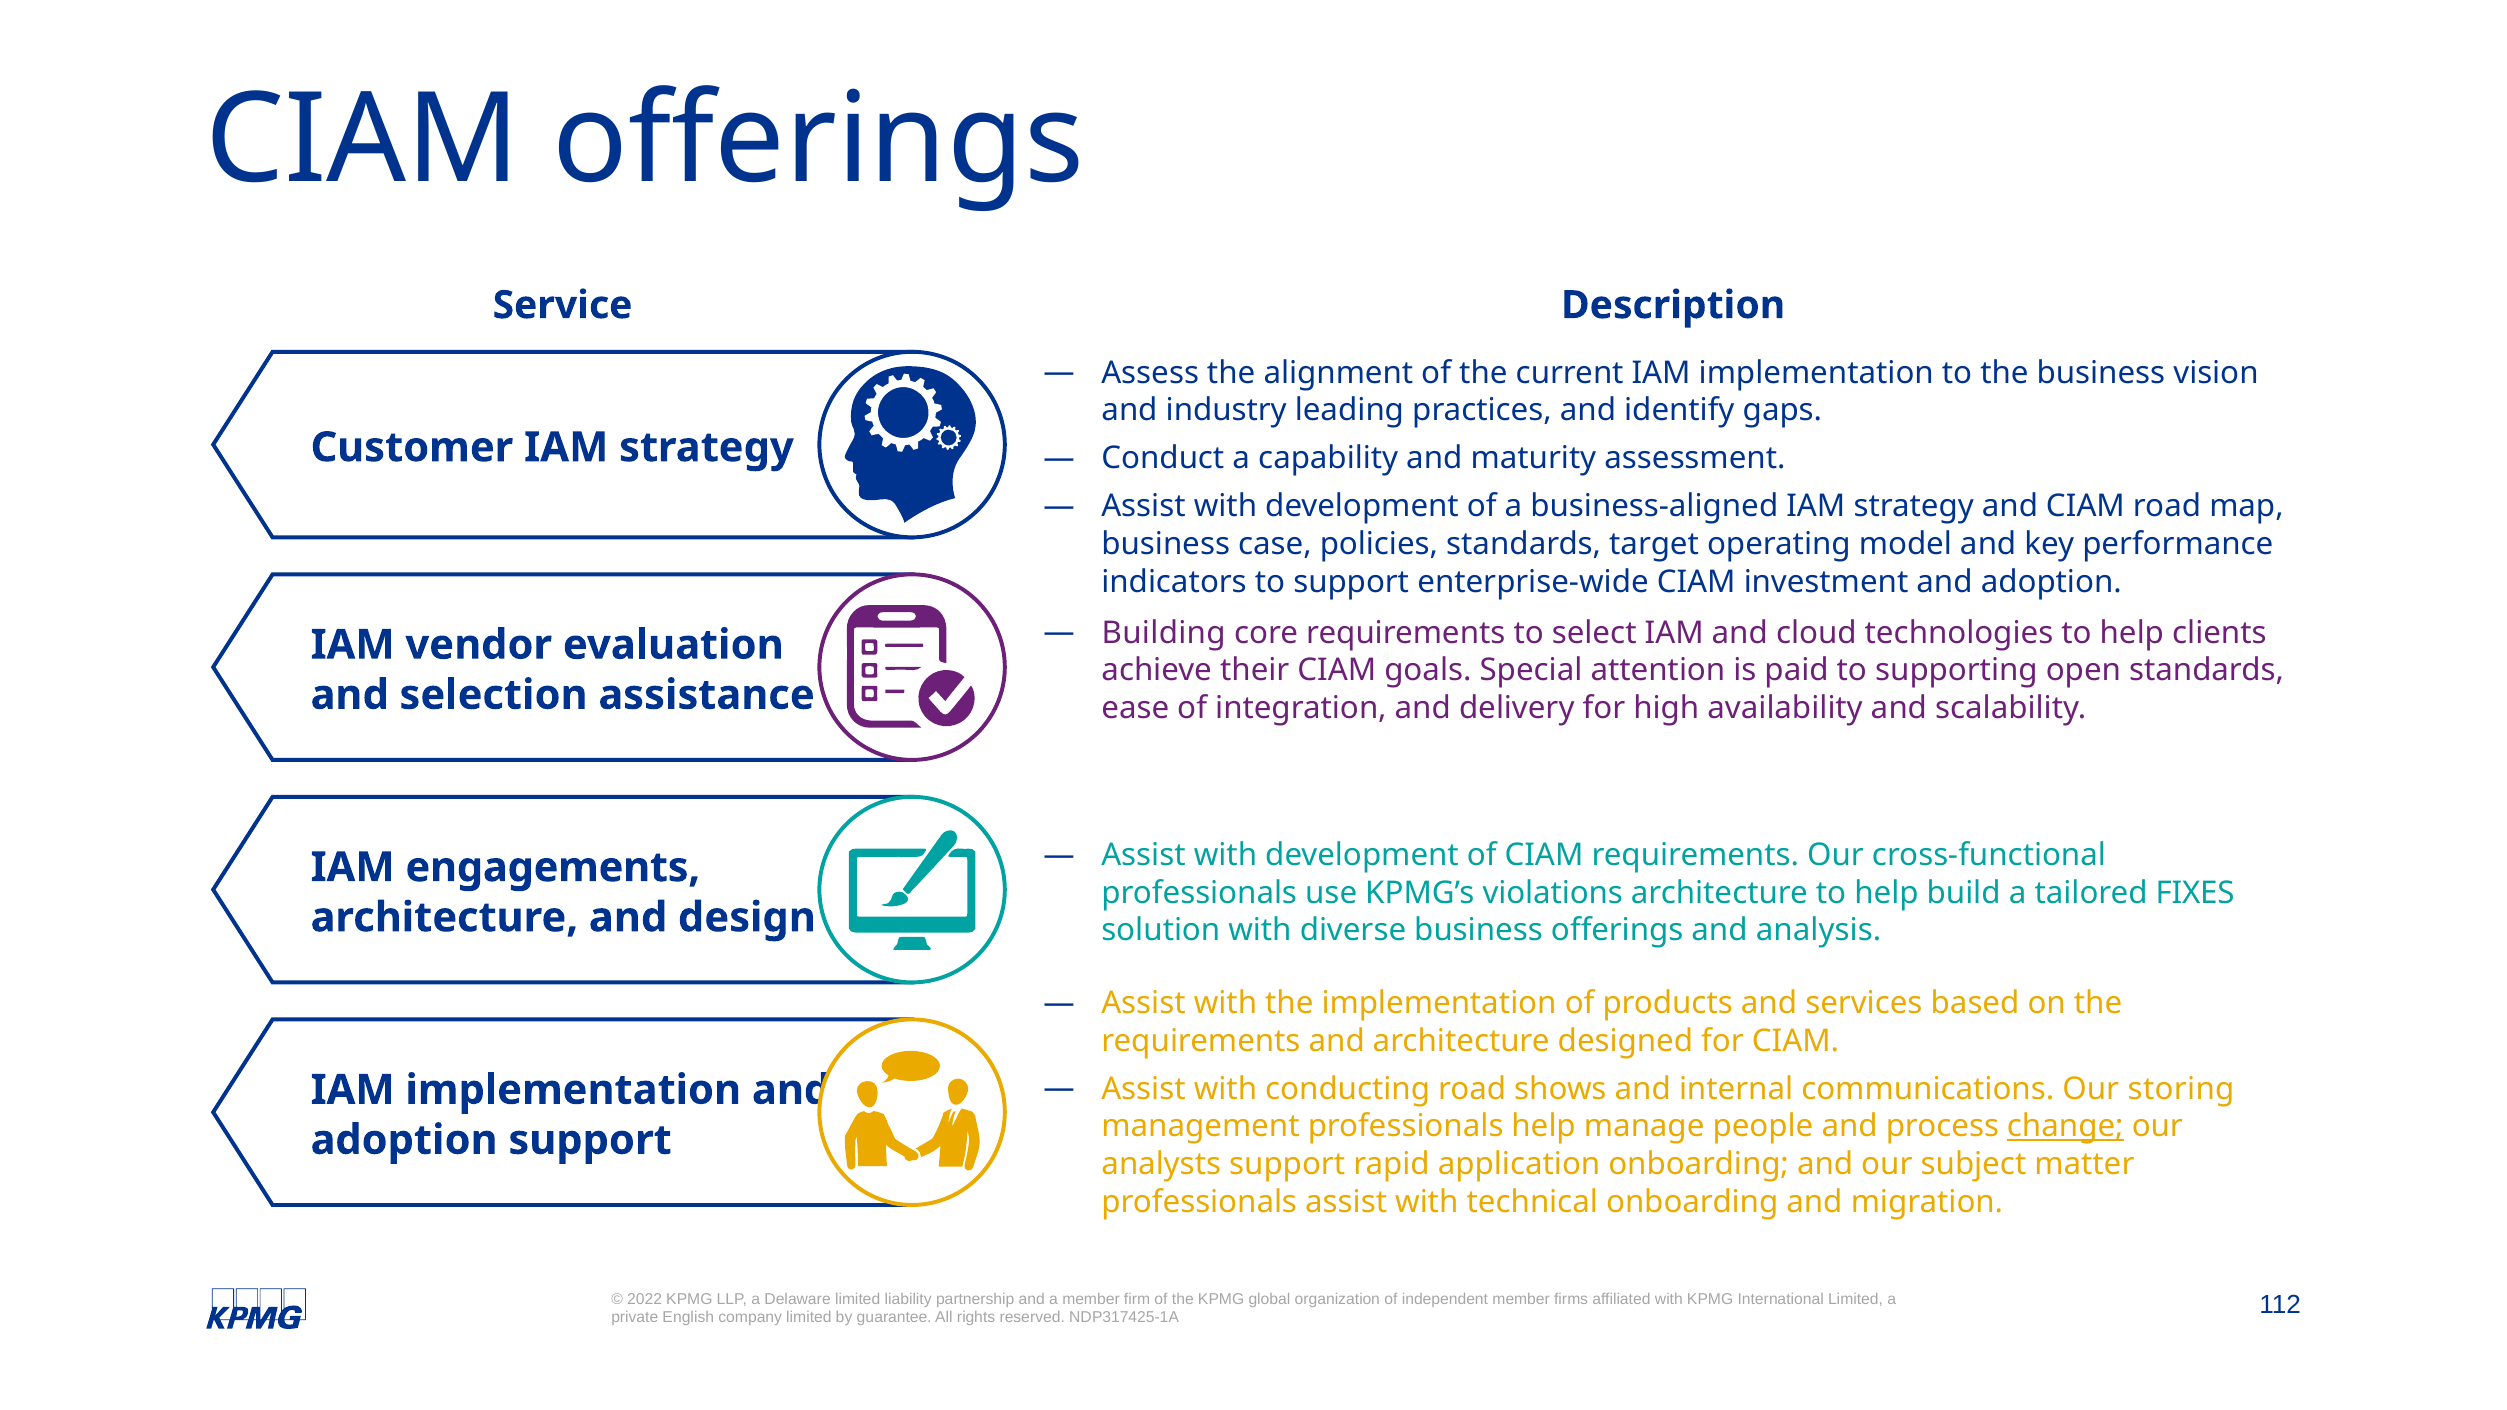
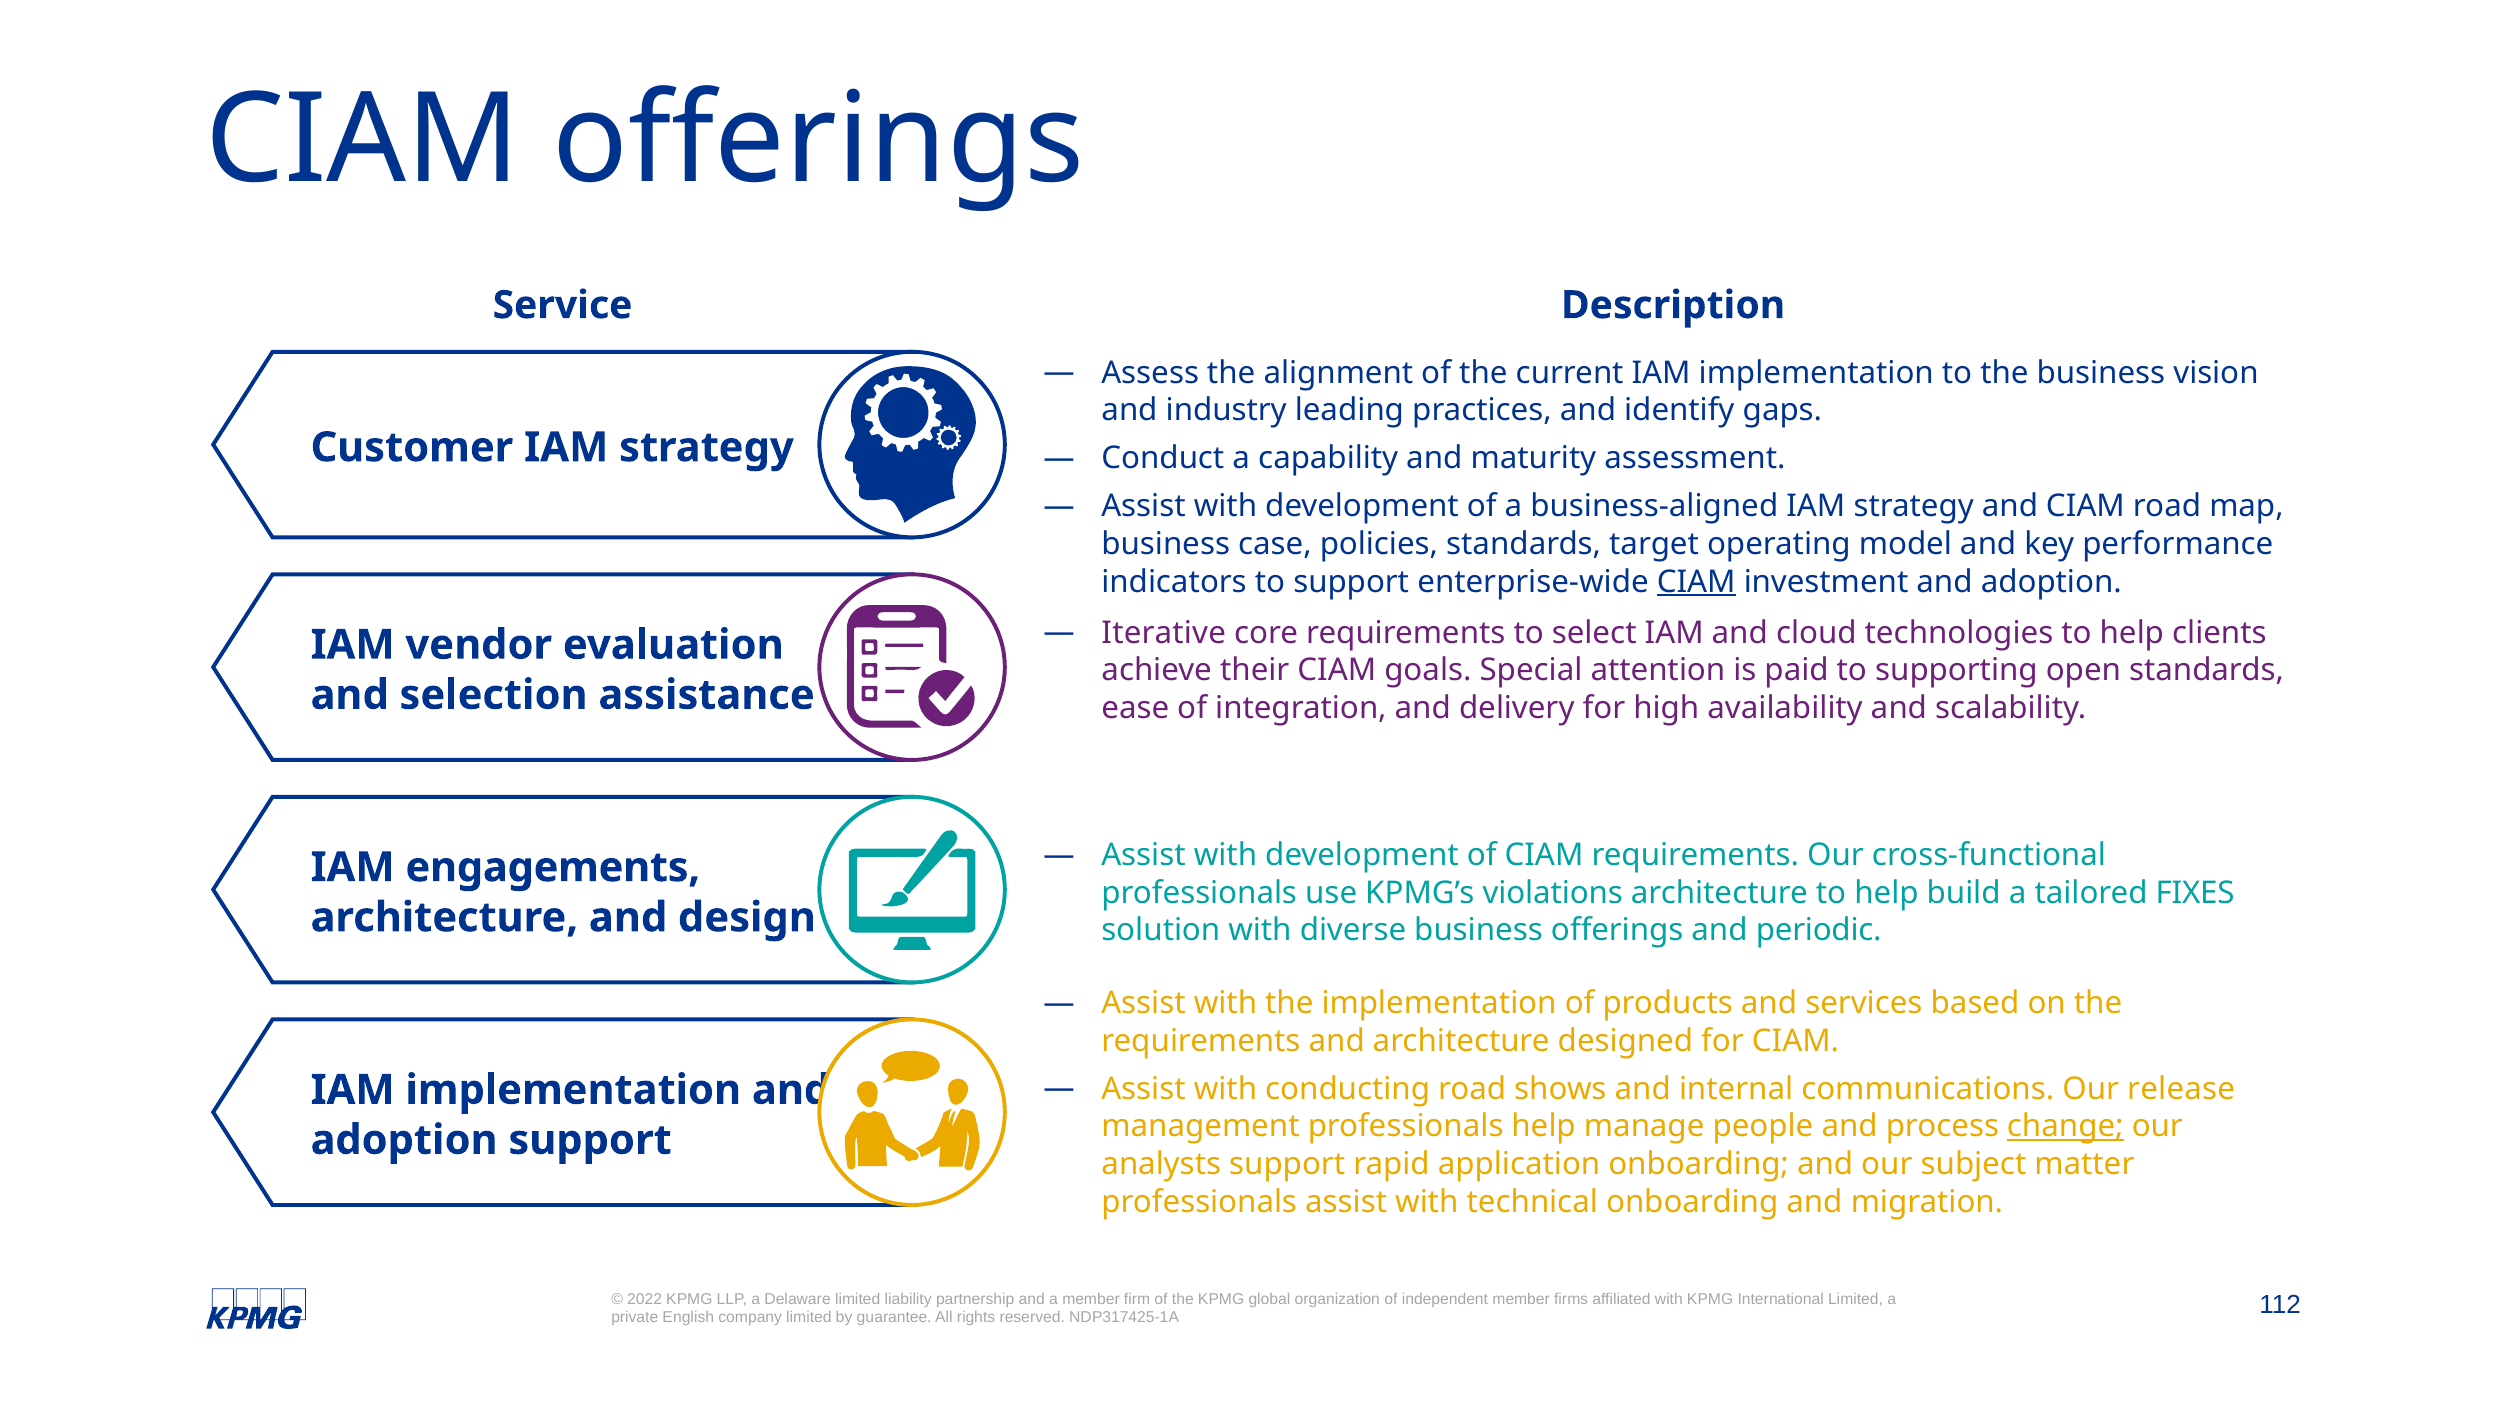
CIAM underline: none -> present (1696, 582)
Building: Building -> Iterative (1164, 633)
analysis: analysis -> periodic (1819, 931)
storing: storing -> release (2181, 1089)
